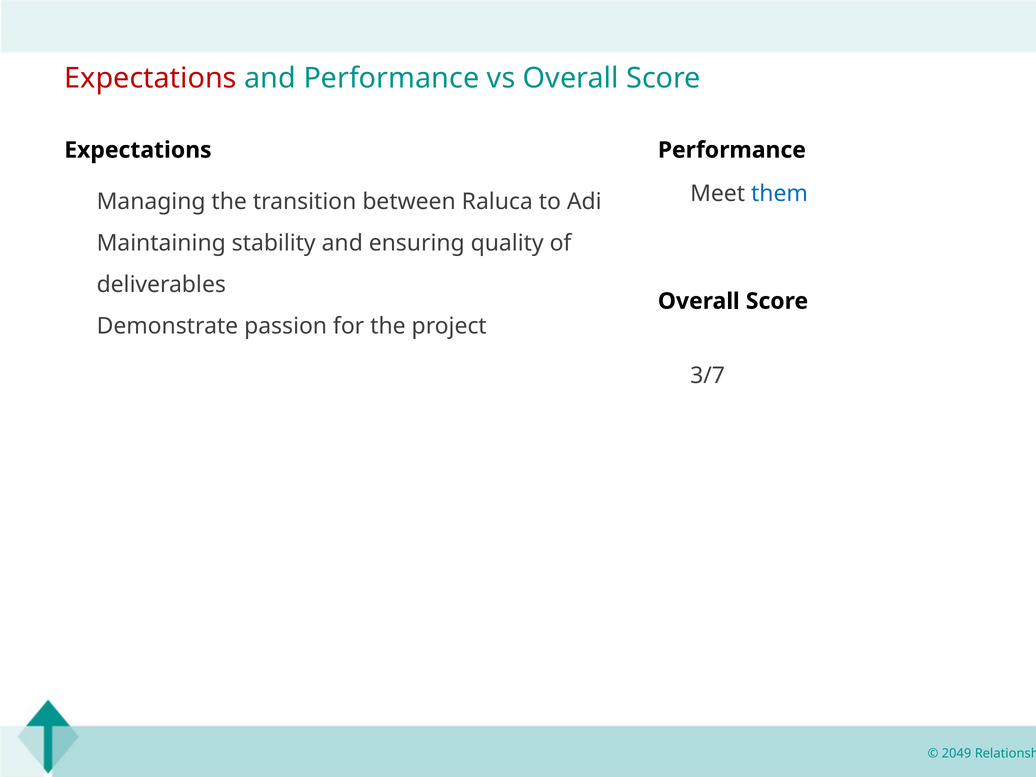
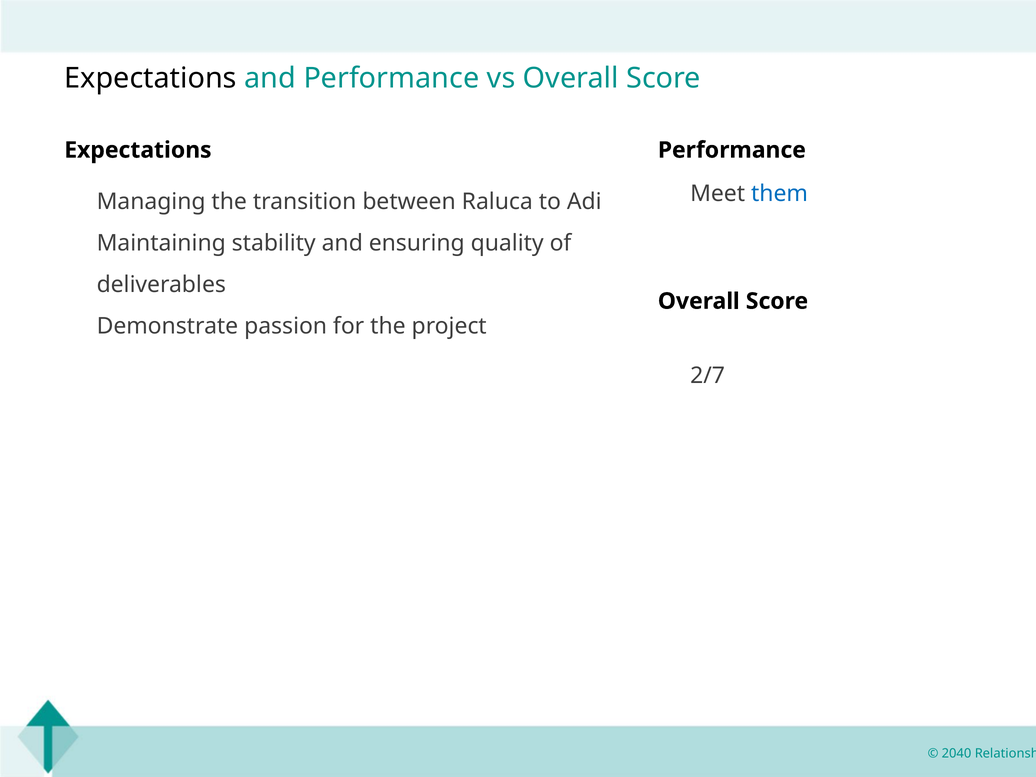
Expectations colour: red -> black (151, 78)
3/7: 3/7 -> 2/7 (708, 376)
2049: 2049 -> 2040 (956, 753)
